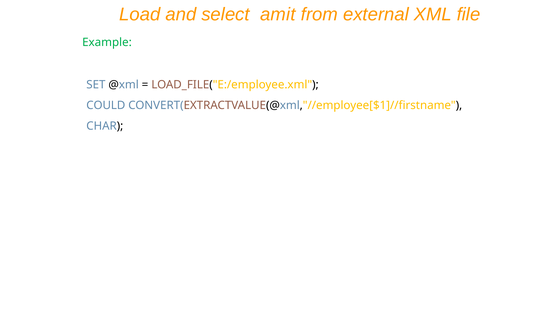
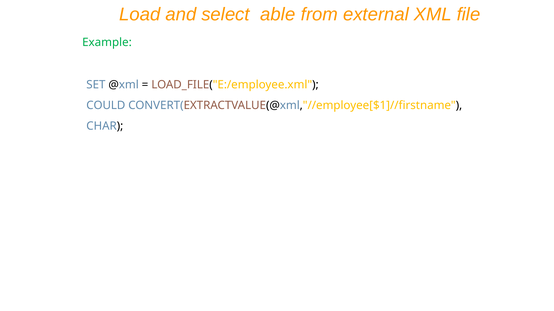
amit: amit -> able (278, 14)
